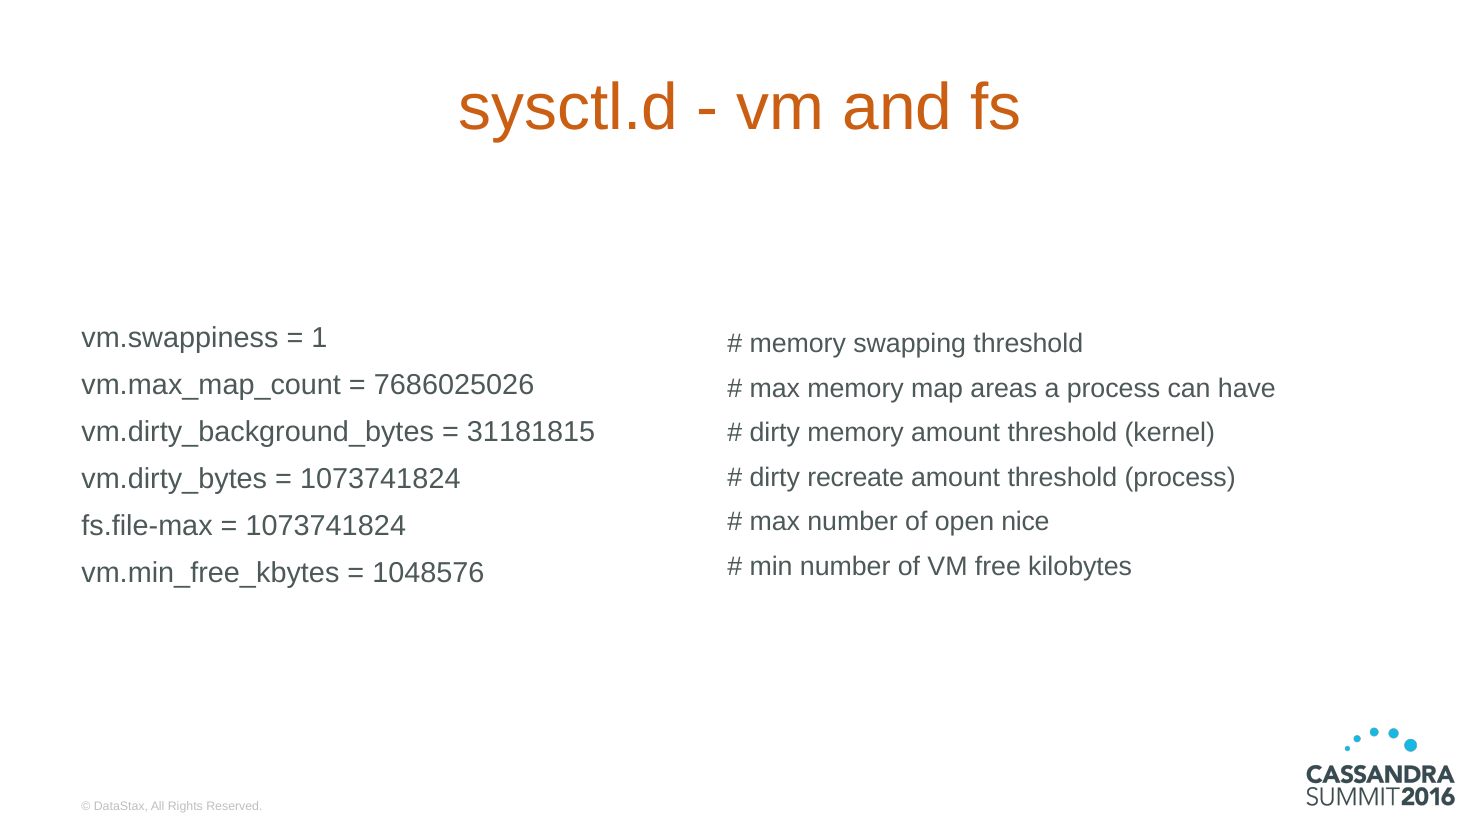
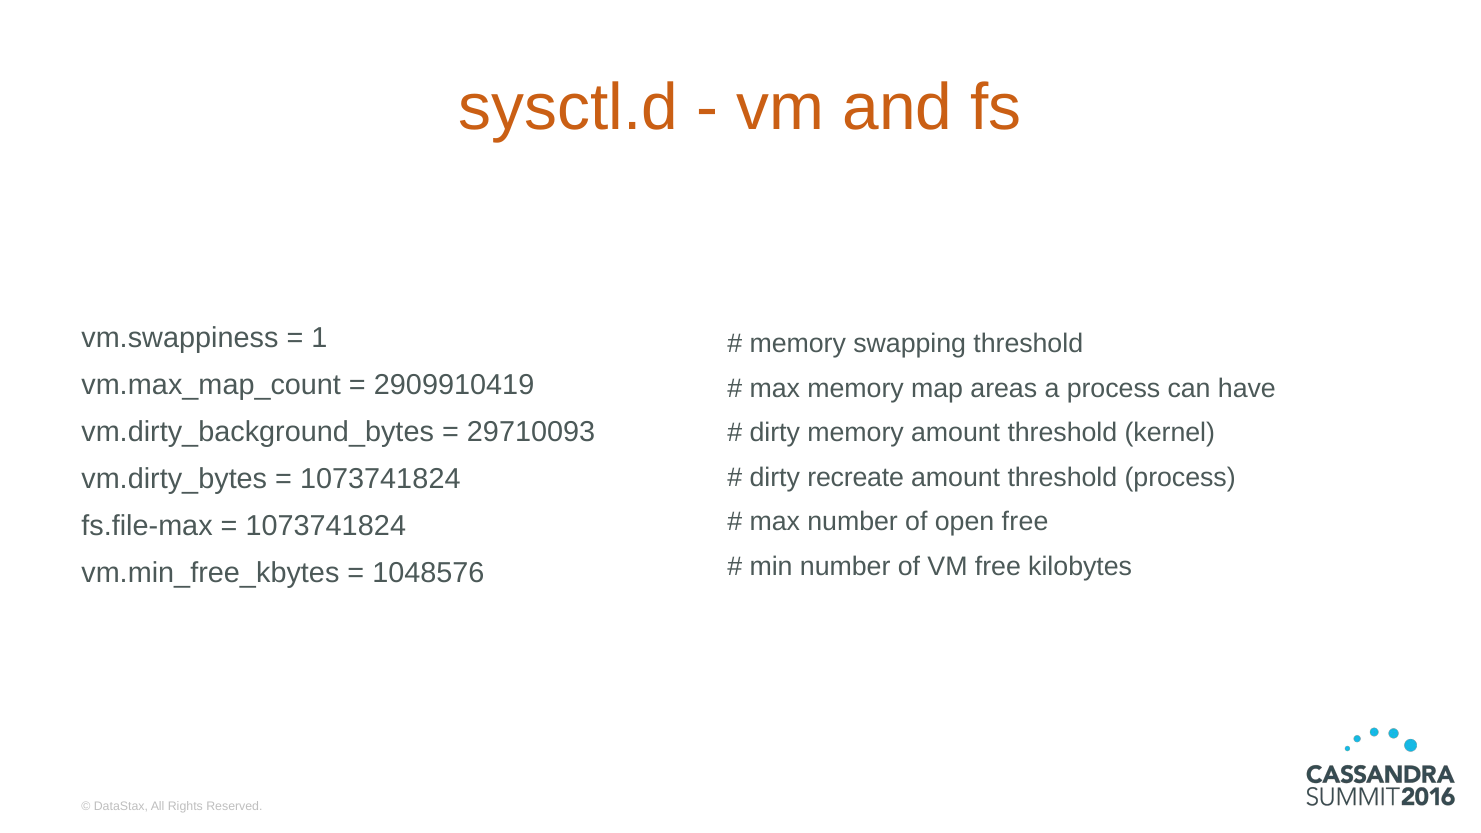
7686025026: 7686025026 -> 2909910419 (454, 385)
31181815: 31181815 -> 29710093 (531, 432)
open nice: nice -> free (1025, 522)
